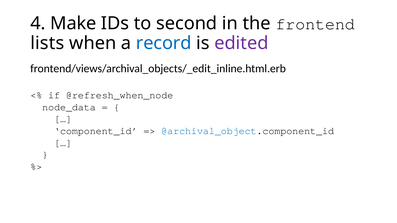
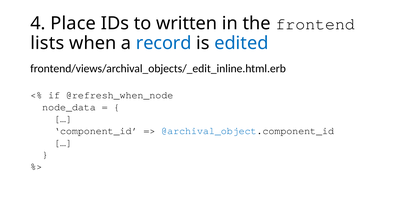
Make: Make -> Place (73, 24)
second: second -> written (187, 24)
edited colour: purple -> blue (241, 43)
